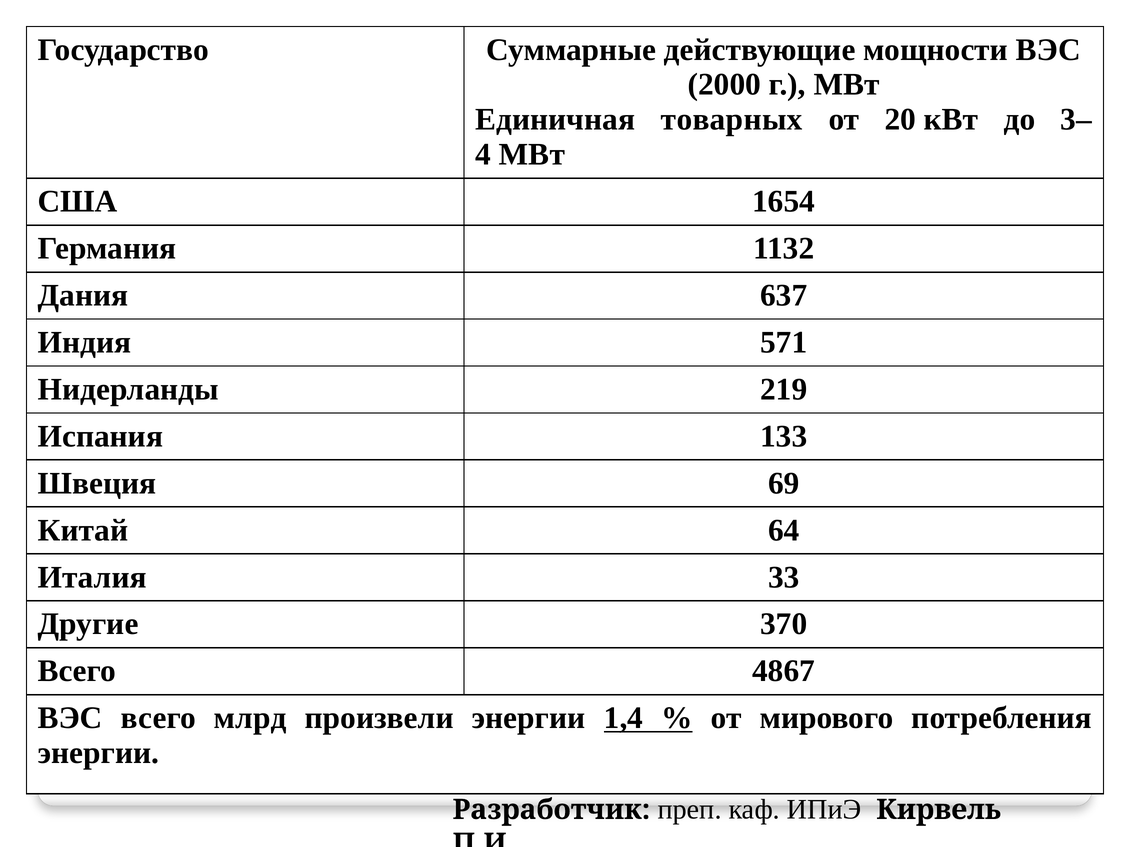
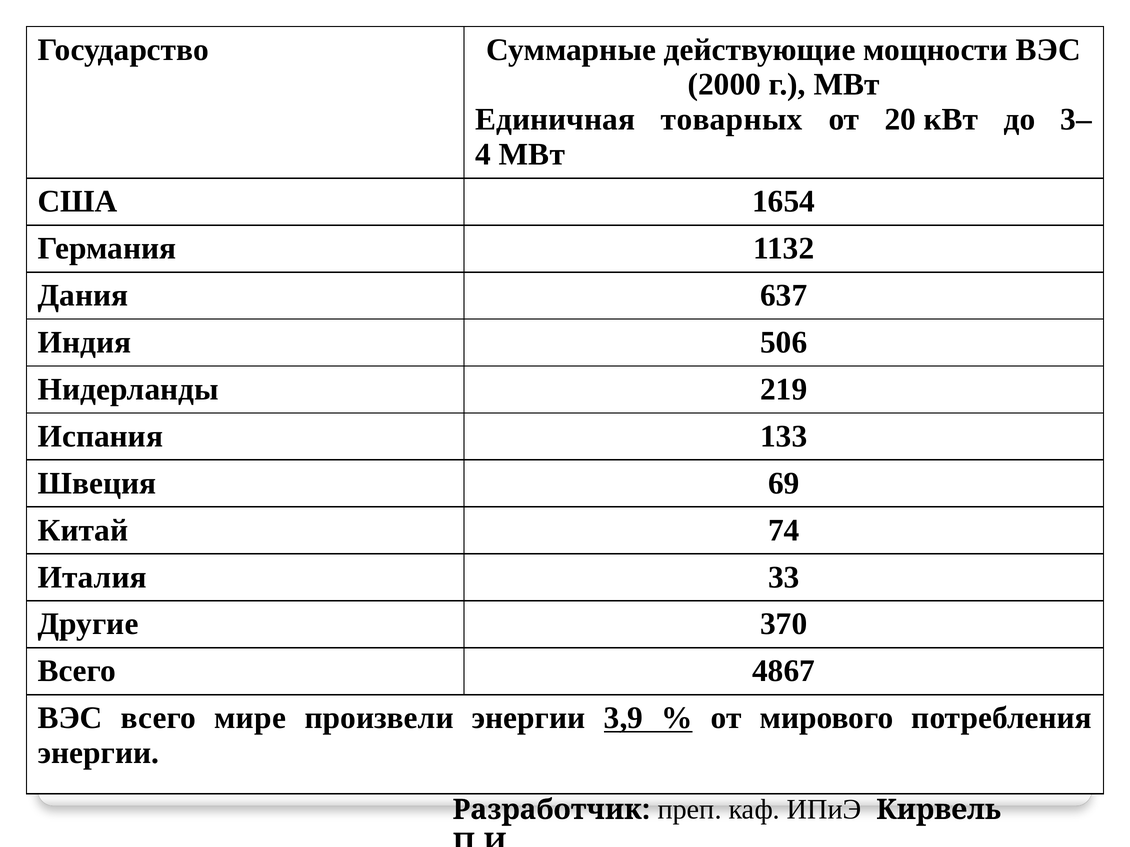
571: 571 -> 506 (784, 343)
64: 64 -> 74 (784, 531)
млрд: млрд -> мире (250, 718)
1,4: 1,4 -> 3,9 (623, 718)
